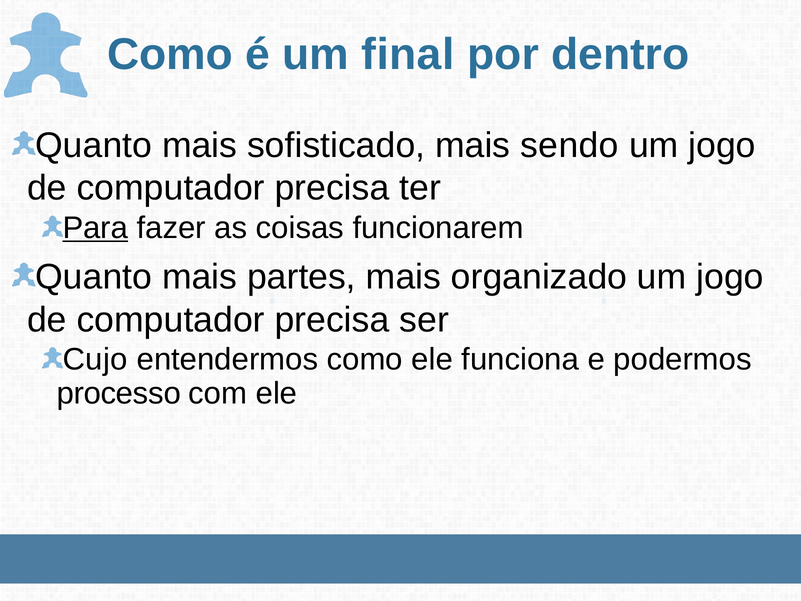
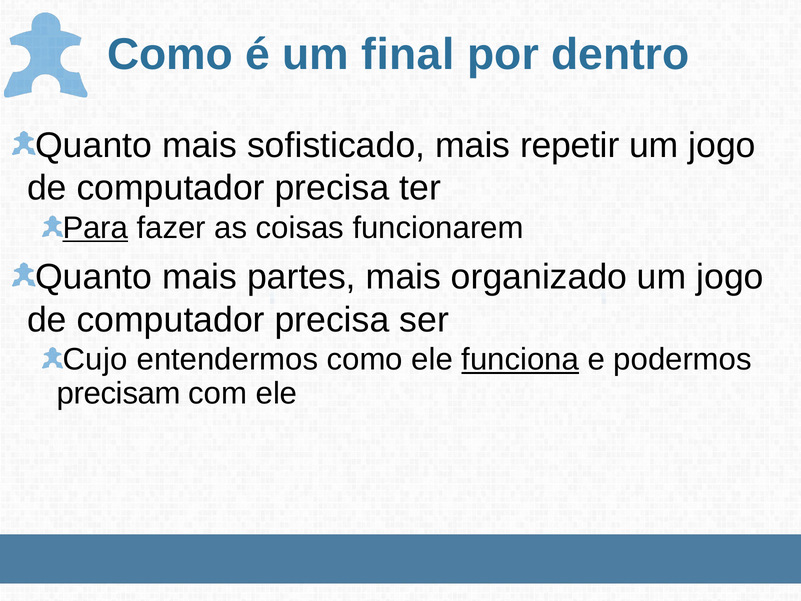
sendo: sendo -> repetir (570, 145)
funciona underline: none -> present (520, 359)
processo: processo -> precisam (119, 393)
